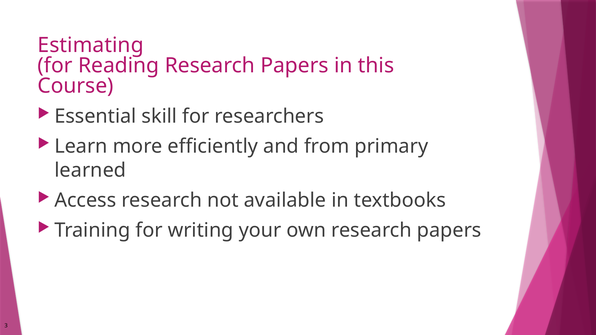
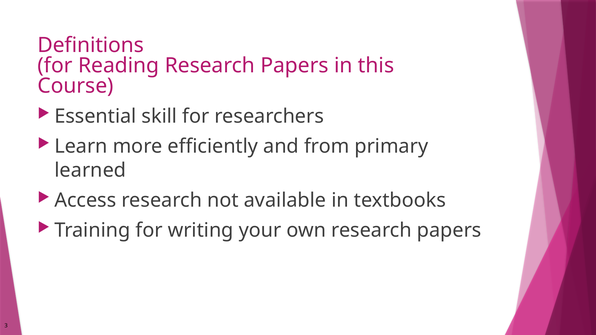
Estimating: Estimating -> Definitions (91, 45)
